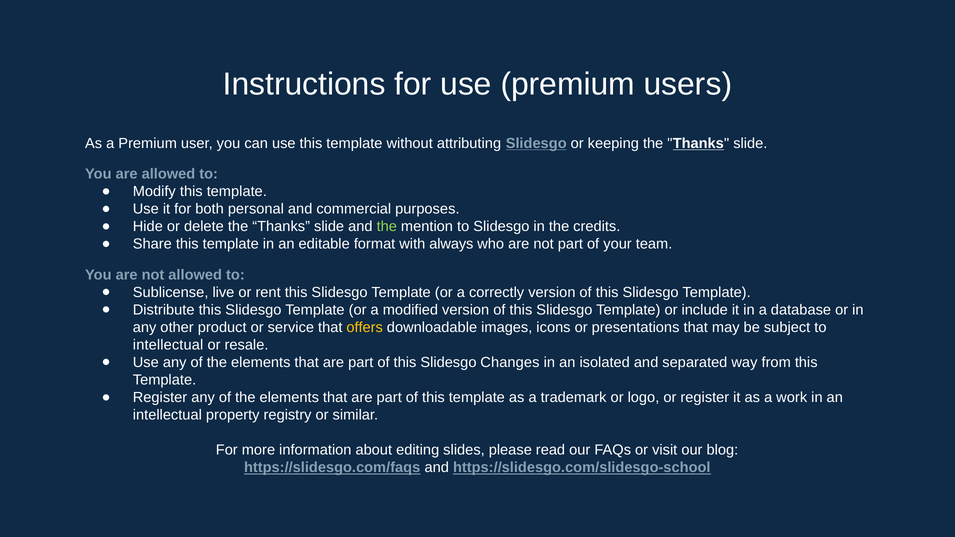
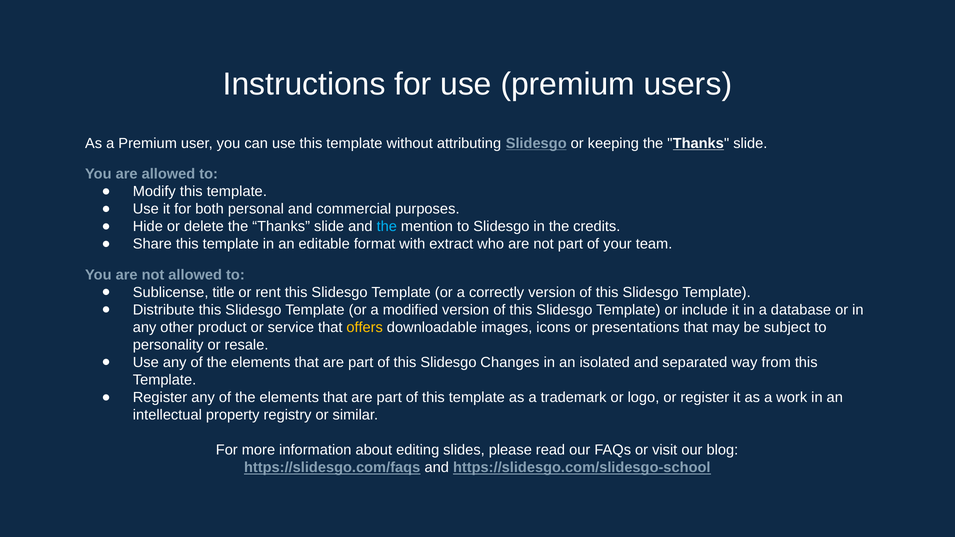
the colour: light green -> light blue (387, 227)
always: always -> extract (451, 244)
live: live -> title (223, 293)
intellectual: intellectual -> personality (168, 345)
